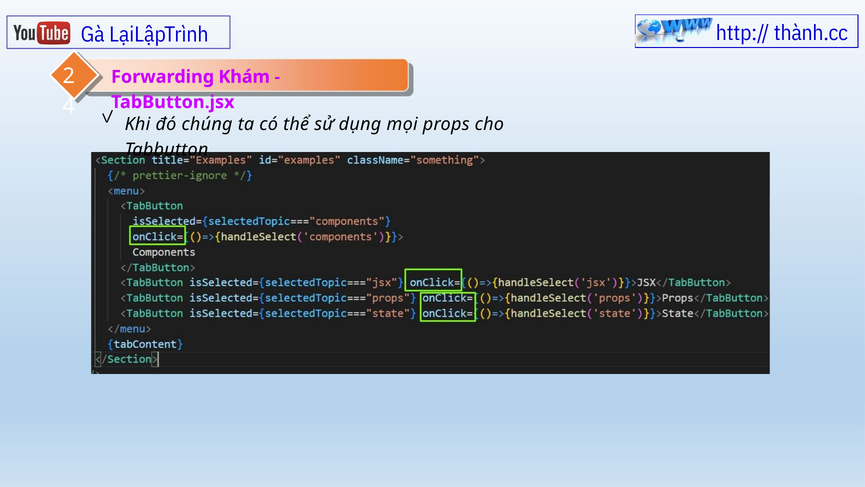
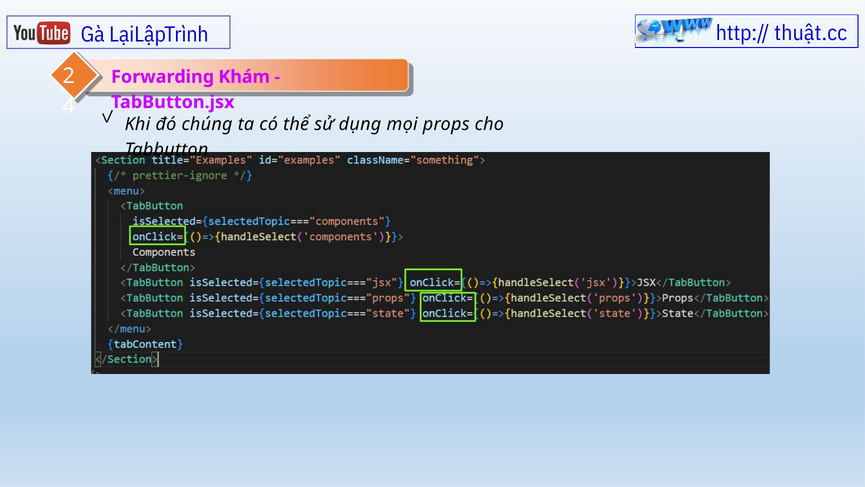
thành.cc: thành.cc -> thuật.cc (811, 33)
